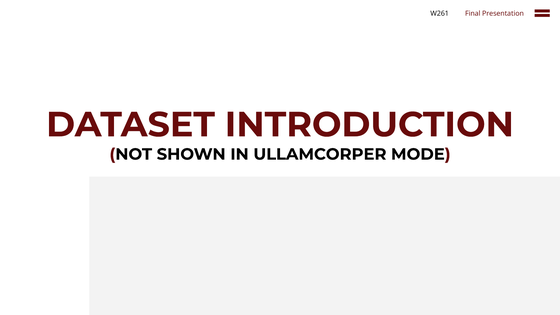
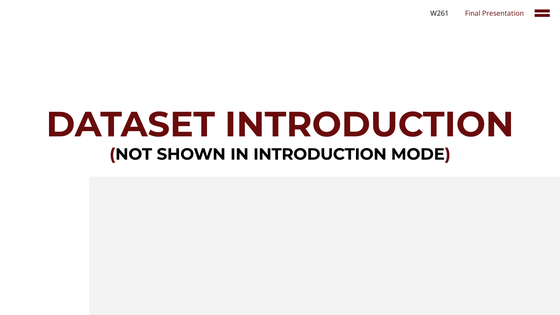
IN ULLAMCORPER: ULLAMCORPER -> INTRODUCTION (320, 154)
